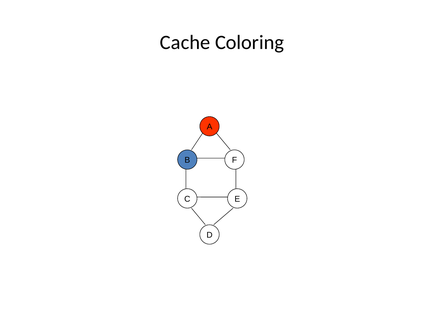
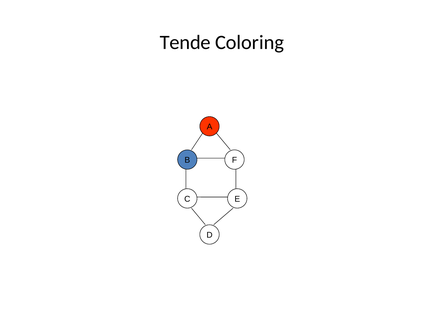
Cache: Cache -> Tende (185, 42)
